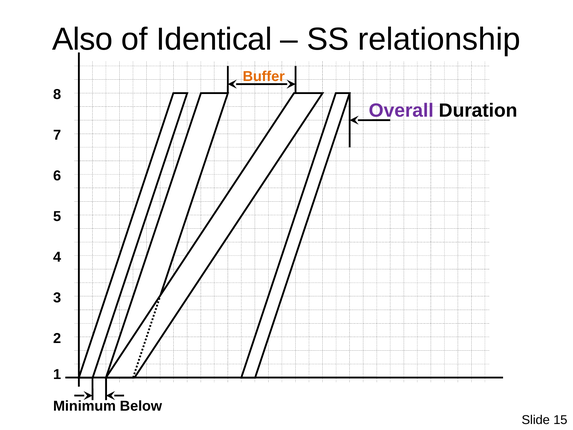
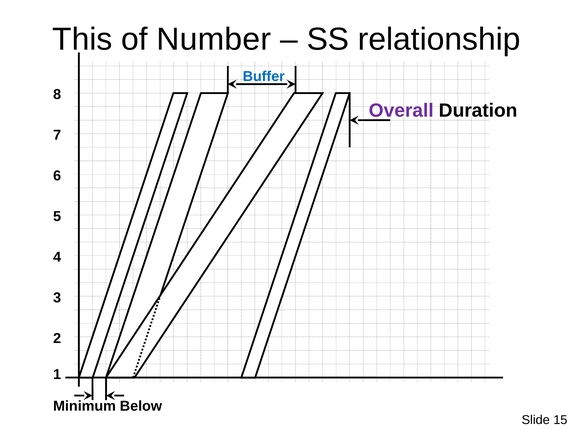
Also: Also -> This (82, 39)
Identical: Identical -> Number (214, 39)
Buffer colour: orange -> blue (264, 76)
